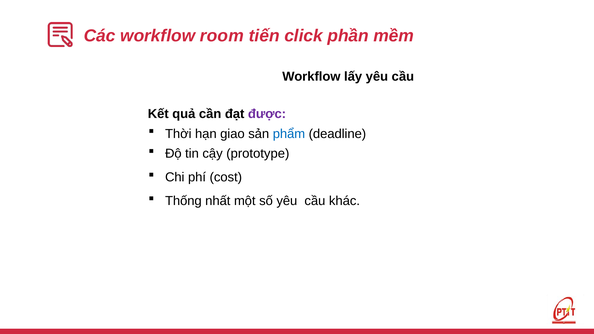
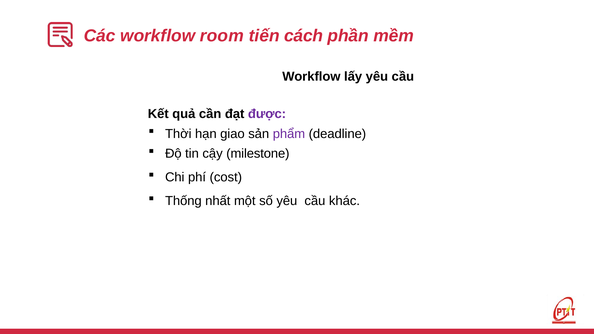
click: click -> cách (304, 36)
phẩm colour: blue -> purple (289, 134)
prototype: prototype -> milestone (258, 154)
